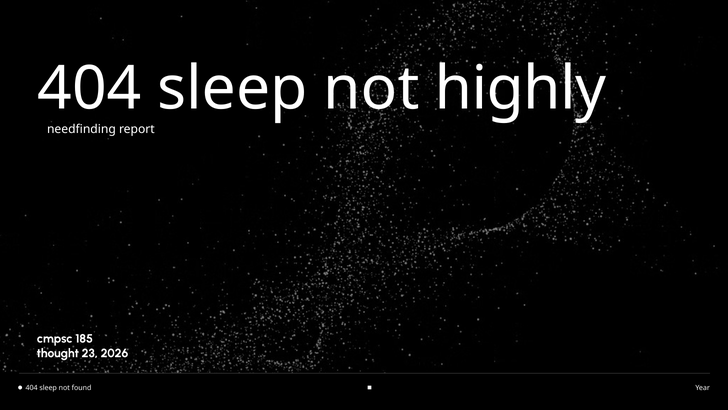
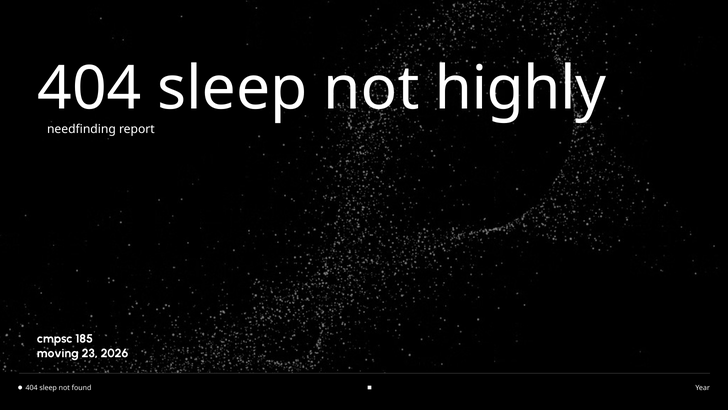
thought: thought -> moving (58, 353)
